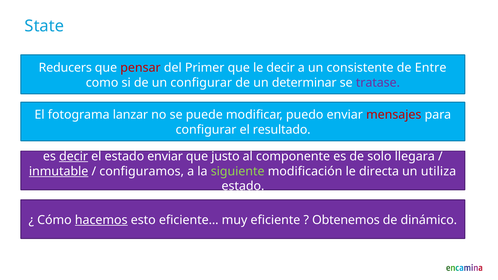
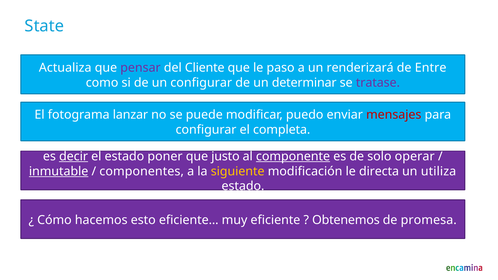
Reducers: Reducers -> Actualiza (65, 68)
pensar colour: red -> purple (140, 68)
Primer: Primer -> Cliente (205, 68)
le decir: decir -> paso (281, 68)
consistente: consistente -> renderizará (360, 68)
resultado: resultado -> completa (282, 130)
estado enviar: enviar -> poner (165, 156)
componente underline: none -> present (293, 156)
llegara: llegara -> operar (415, 156)
configuramos: configuramos -> componentes (142, 171)
siguiente colour: light green -> yellow (238, 171)
hacemos underline: present -> none (101, 220)
dinámico: dinámico -> promesa (429, 220)
